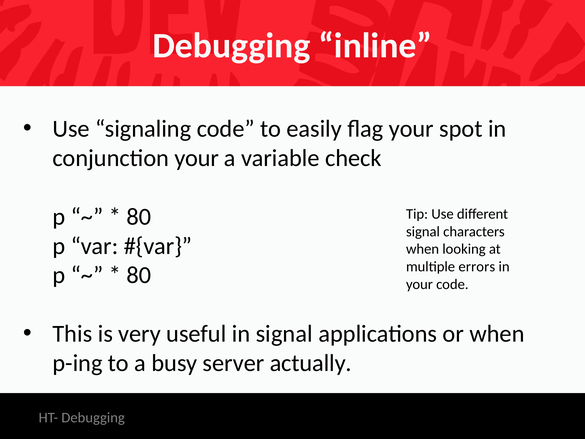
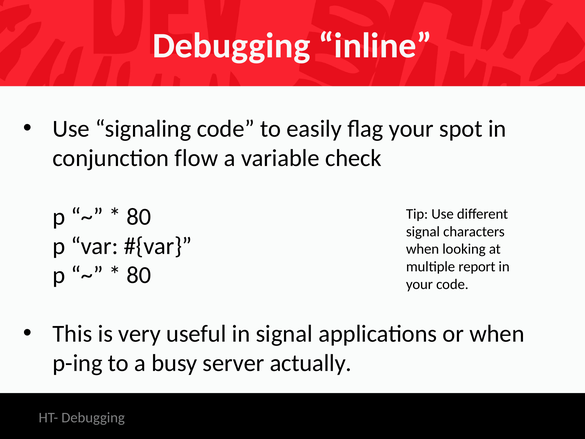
conjunction your: your -> flow (196, 158)
errors: errors -> report (477, 267)
